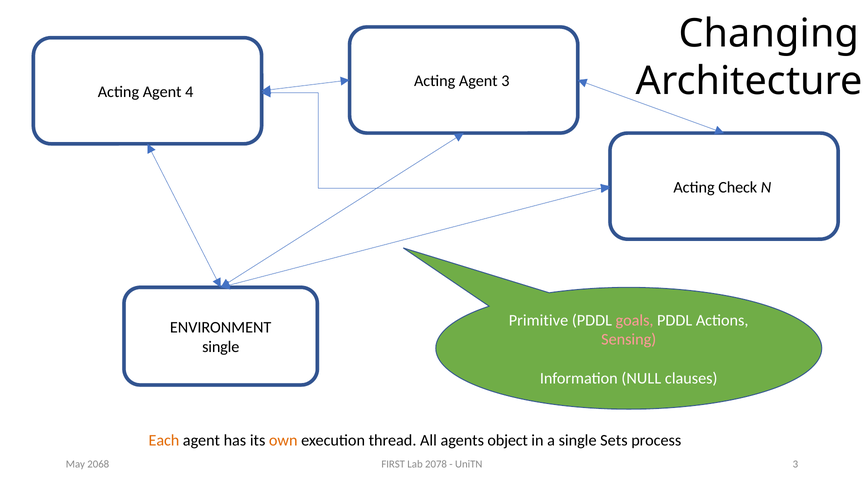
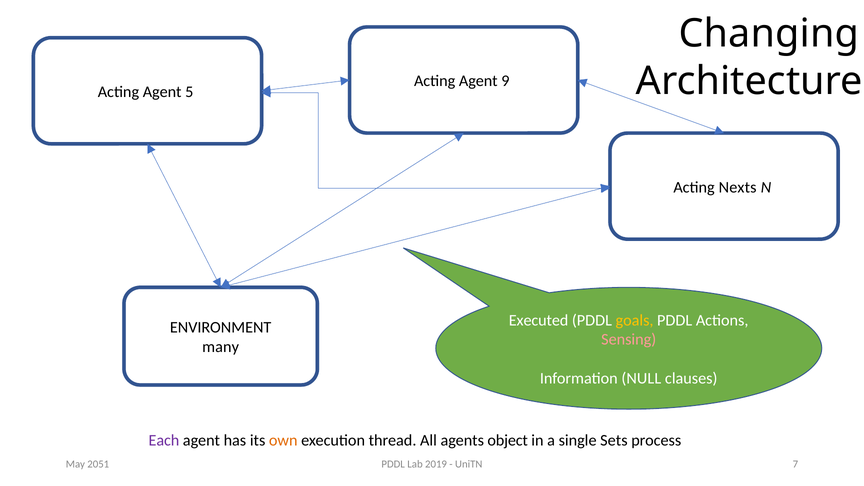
Agent 3: 3 -> 9 (505, 81)
4: 4 -> 5 (189, 92)
Check: Check -> Nexts (738, 187)
Primitive: Primitive -> Executed (539, 320)
goals colour: pink -> yellow (635, 320)
single: single -> many (221, 347)
Each colour: orange -> purple (164, 441)
FIRST: FIRST -> PDDL (393, 464)
2078: 2078 -> 2019 (436, 464)
UniTN 3: 3 -> 7 (795, 464)
2068: 2068 -> 2051 (98, 464)
